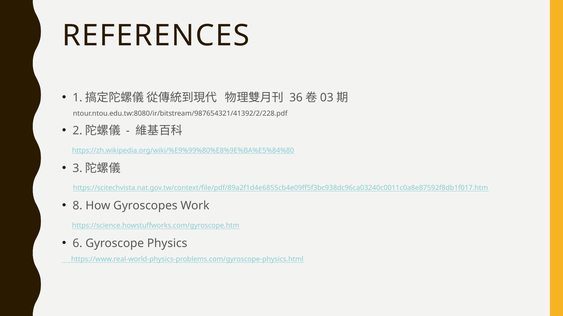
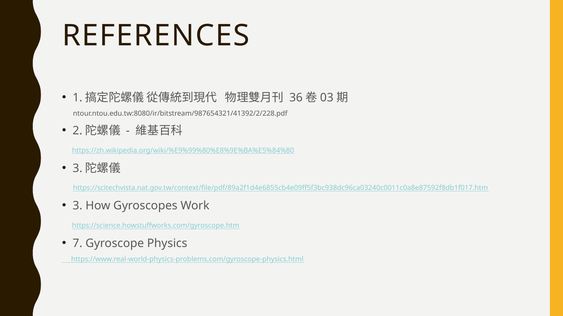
8: 8 -> 3 (78, 206)
6: 6 -> 7 (78, 244)
